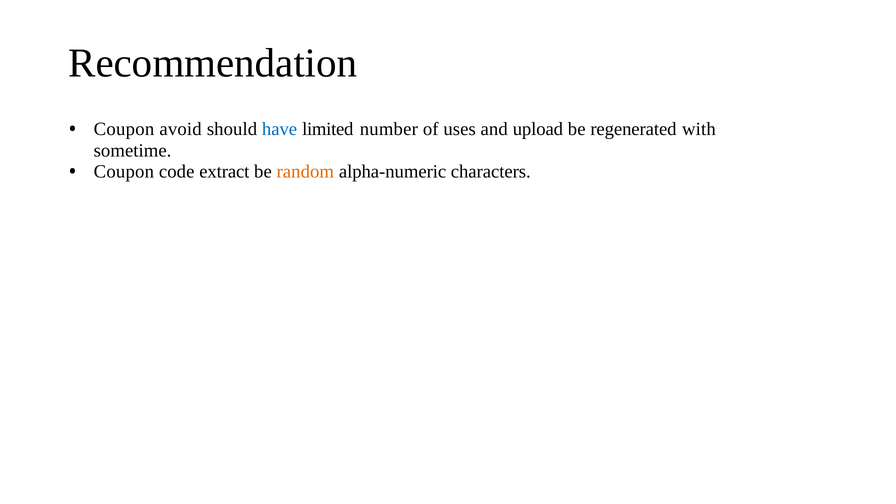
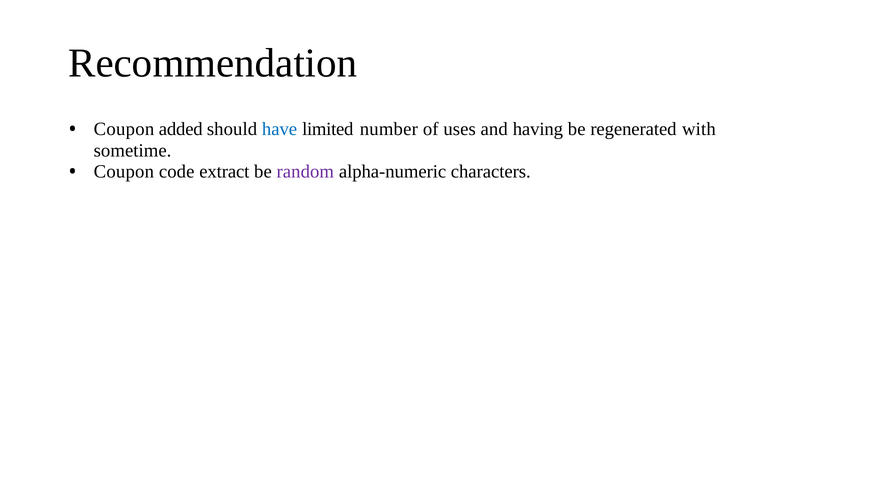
avoid: avoid -> added (181, 129)
upload: upload -> having (538, 129)
random colour: orange -> purple (305, 172)
